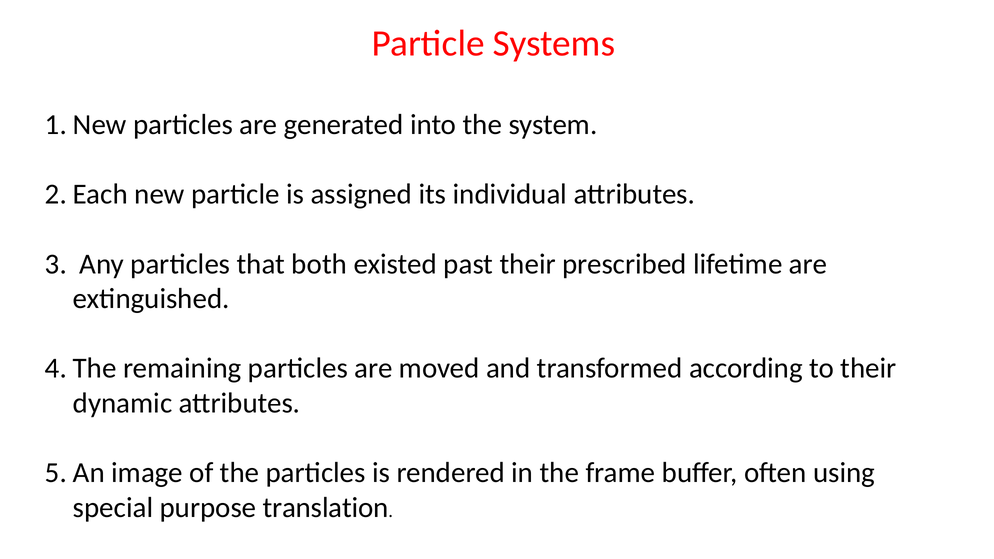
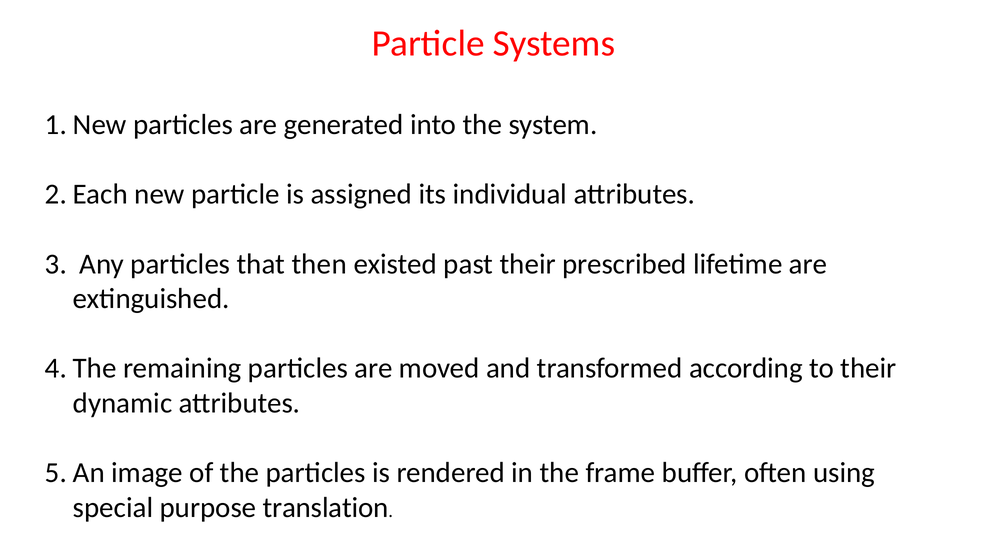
both: both -> then (319, 264)
